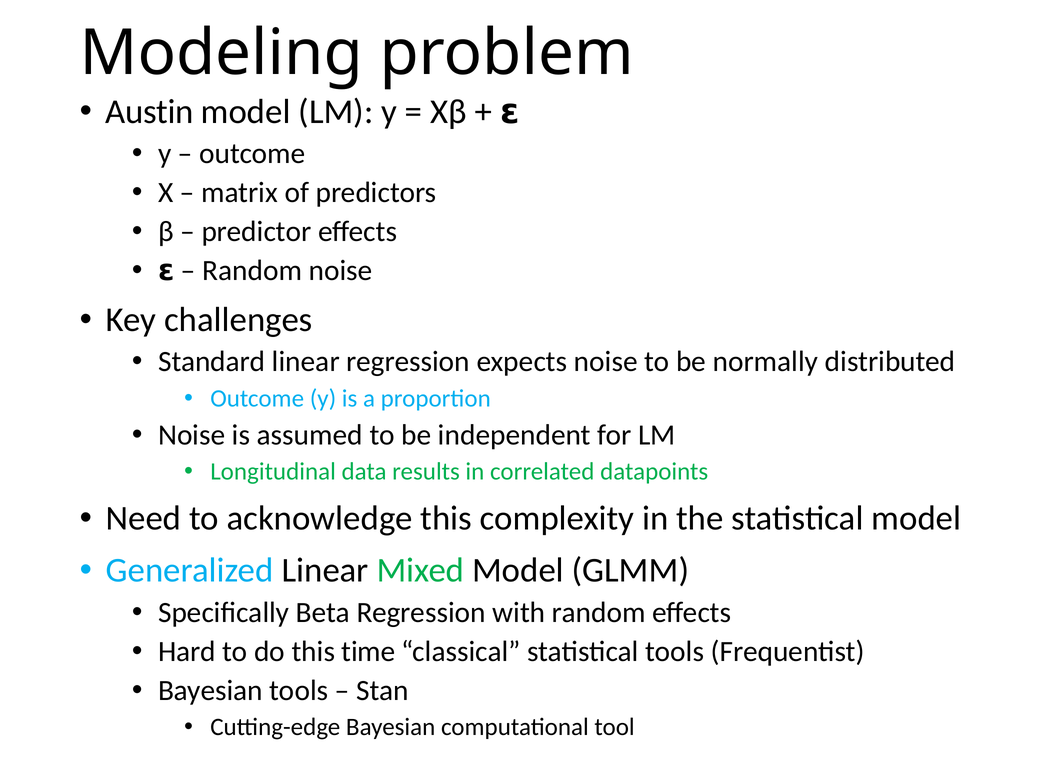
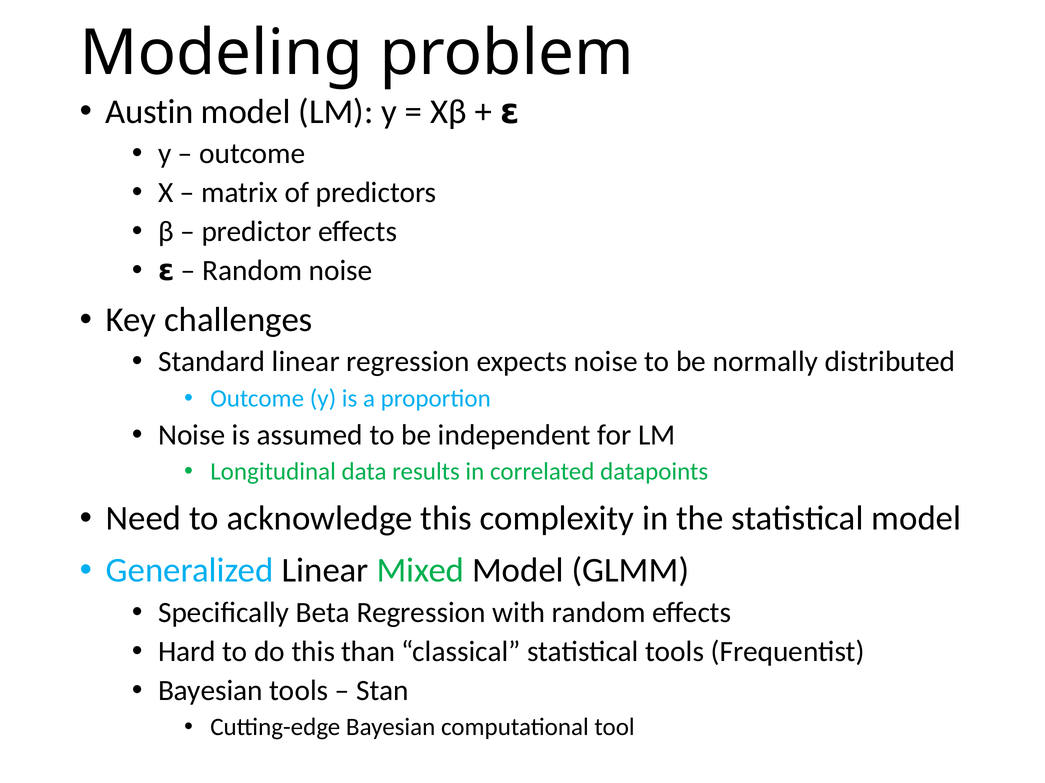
time: time -> than (368, 652)
